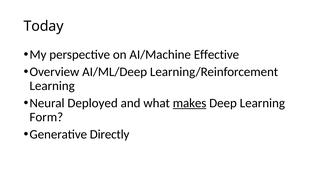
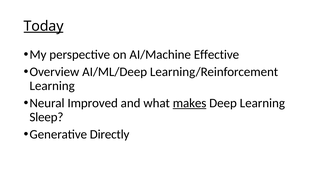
Today underline: none -> present (44, 26)
Deployed: Deployed -> Improved (93, 103)
Form: Form -> Sleep (46, 117)
